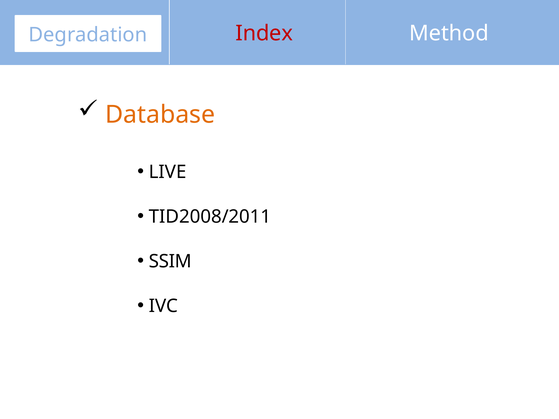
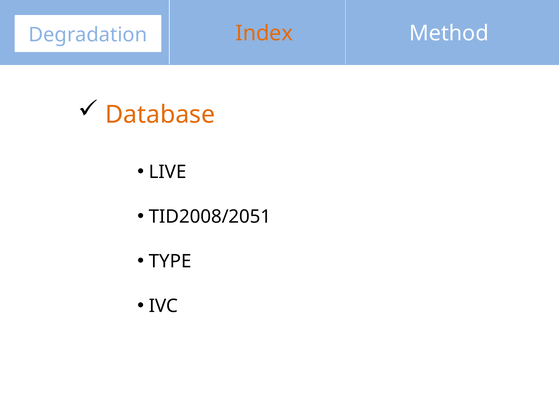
Index colour: red -> orange (264, 33)
TID2008/2011: TID2008/2011 -> TID2008/2051 (210, 217)
SSIM: SSIM -> TYPE (170, 261)
